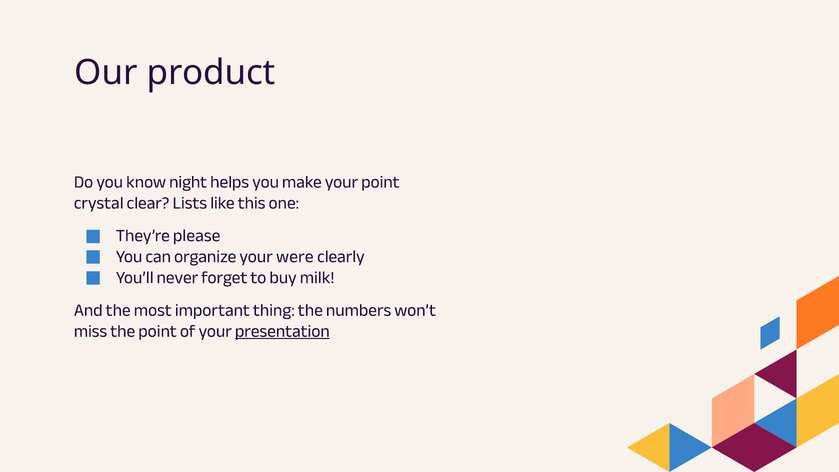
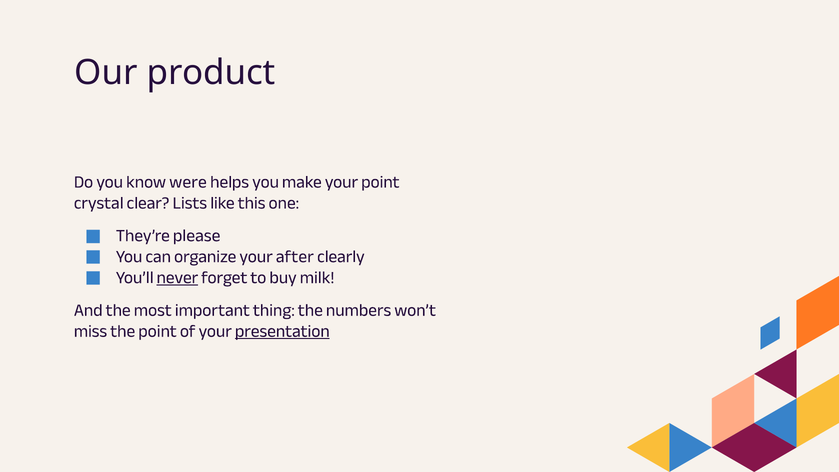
night: night -> were (188, 182)
were: were -> after (295, 256)
never underline: none -> present (177, 277)
